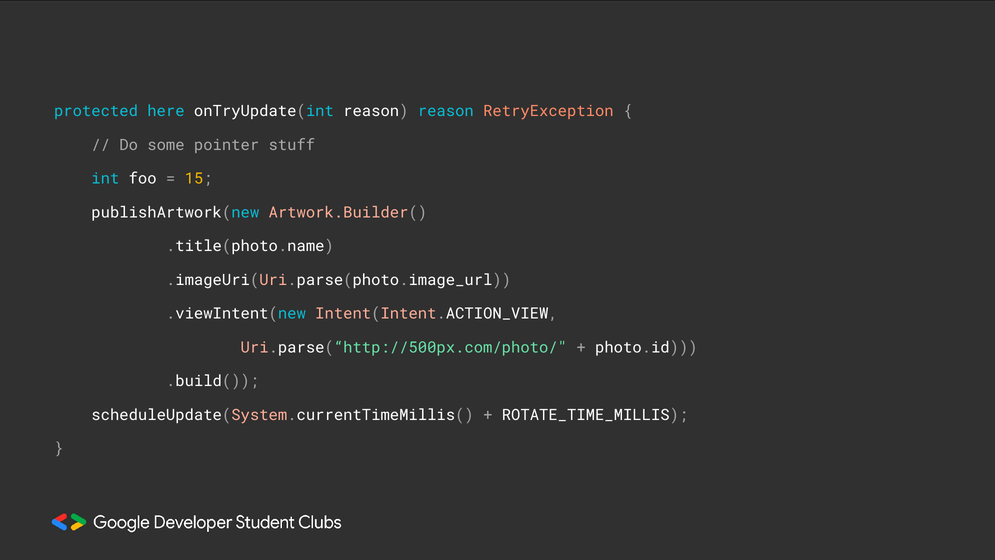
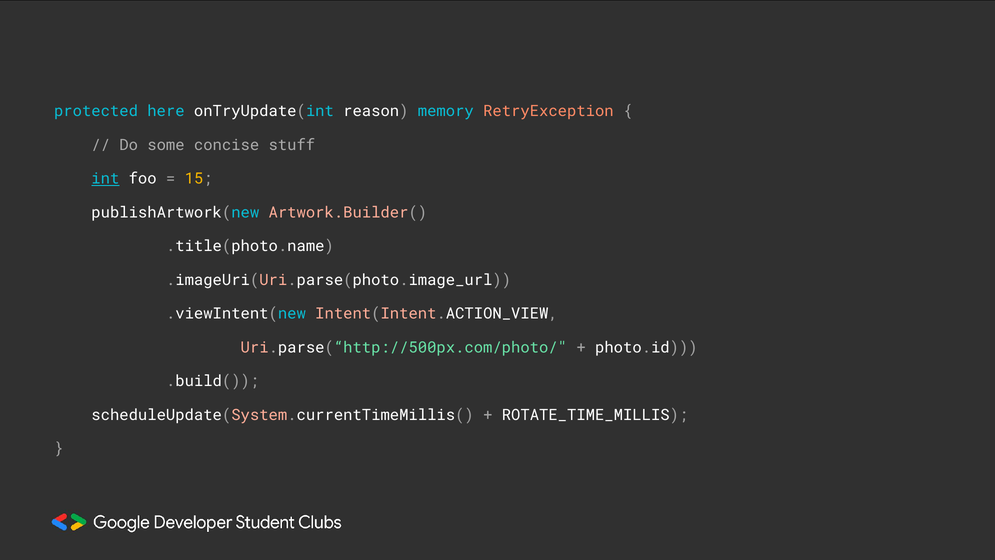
reason reason: reason -> memory (446, 111)
pointer: pointer -> concise (227, 145)
int underline: none -> present (105, 179)
